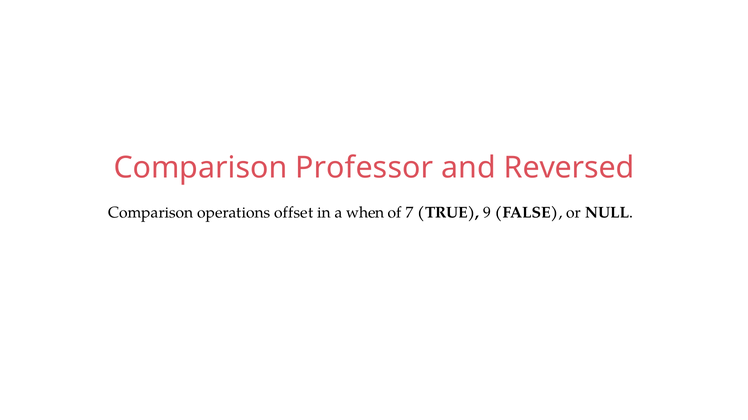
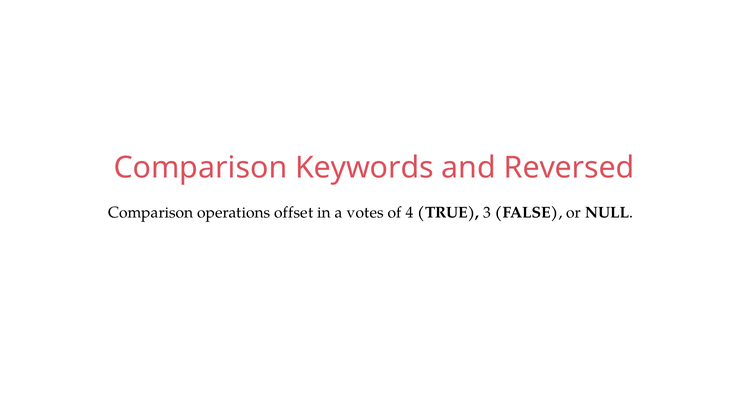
Professor: Professor -> Keywords (364, 168)
when: when -> votes (365, 213)
7: 7 -> 4 (410, 213)
9: 9 -> 3 (487, 213)
